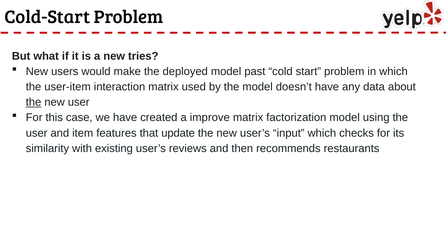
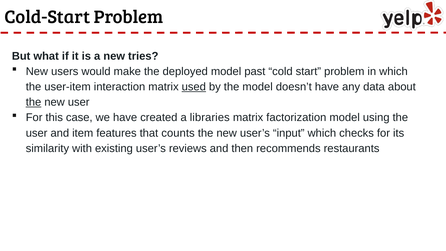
used underline: none -> present (194, 87)
improve: improve -> libraries (210, 118)
update: update -> counts (178, 133)
